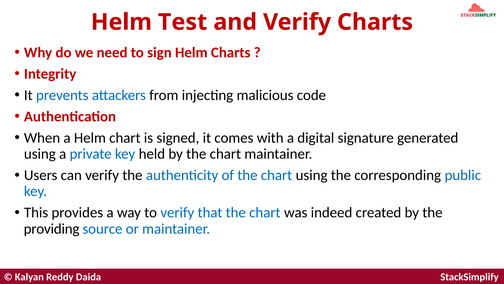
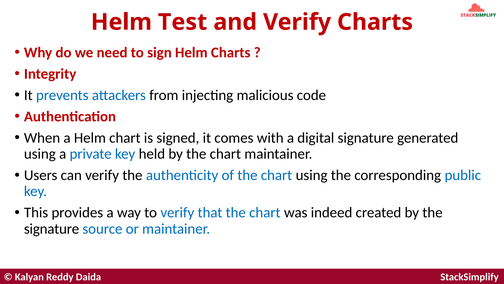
providing: providing -> signature (52, 228)
